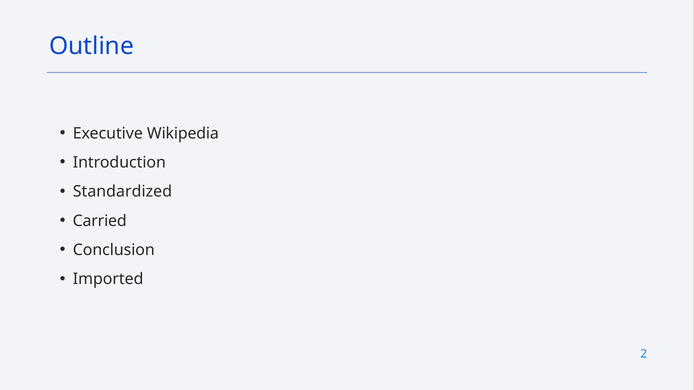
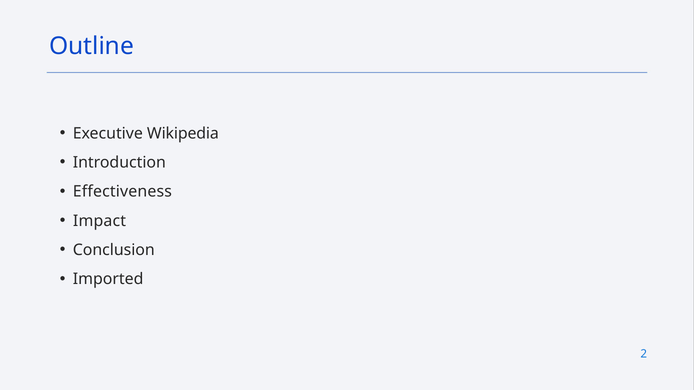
Standardized: Standardized -> Effectiveness (122, 192)
Carried: Carried -> Impact (100, 221)
